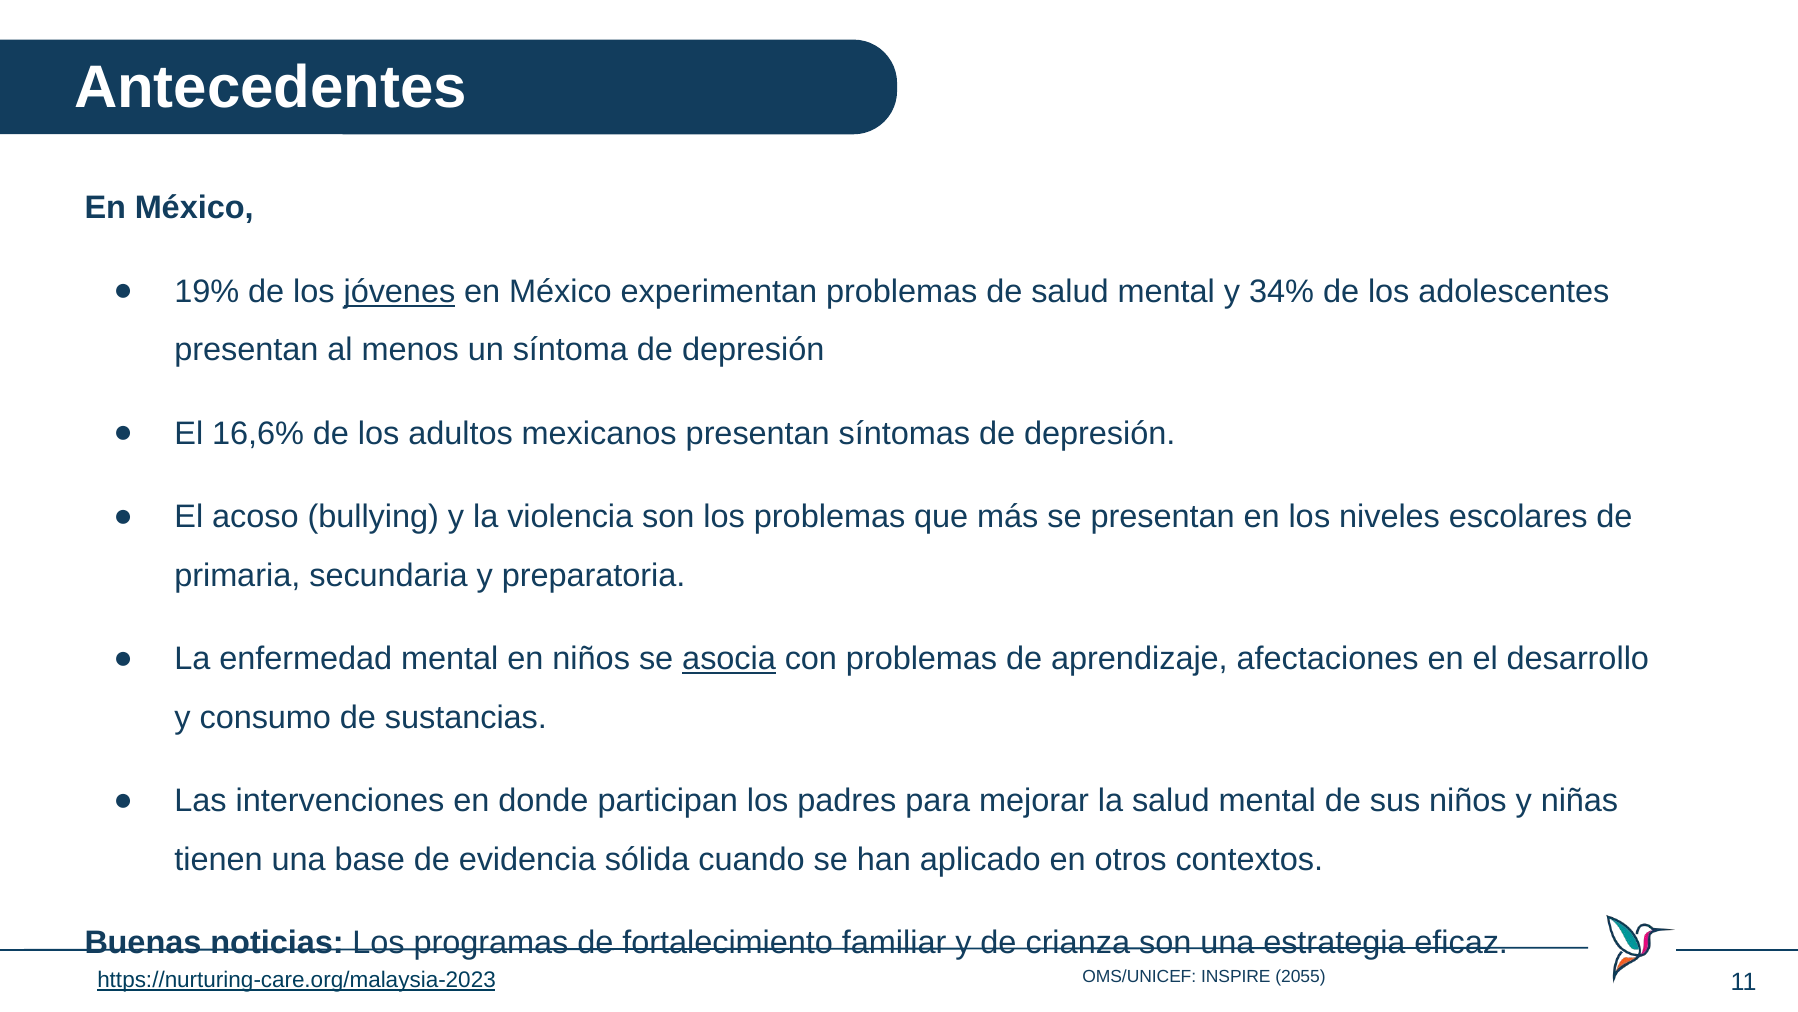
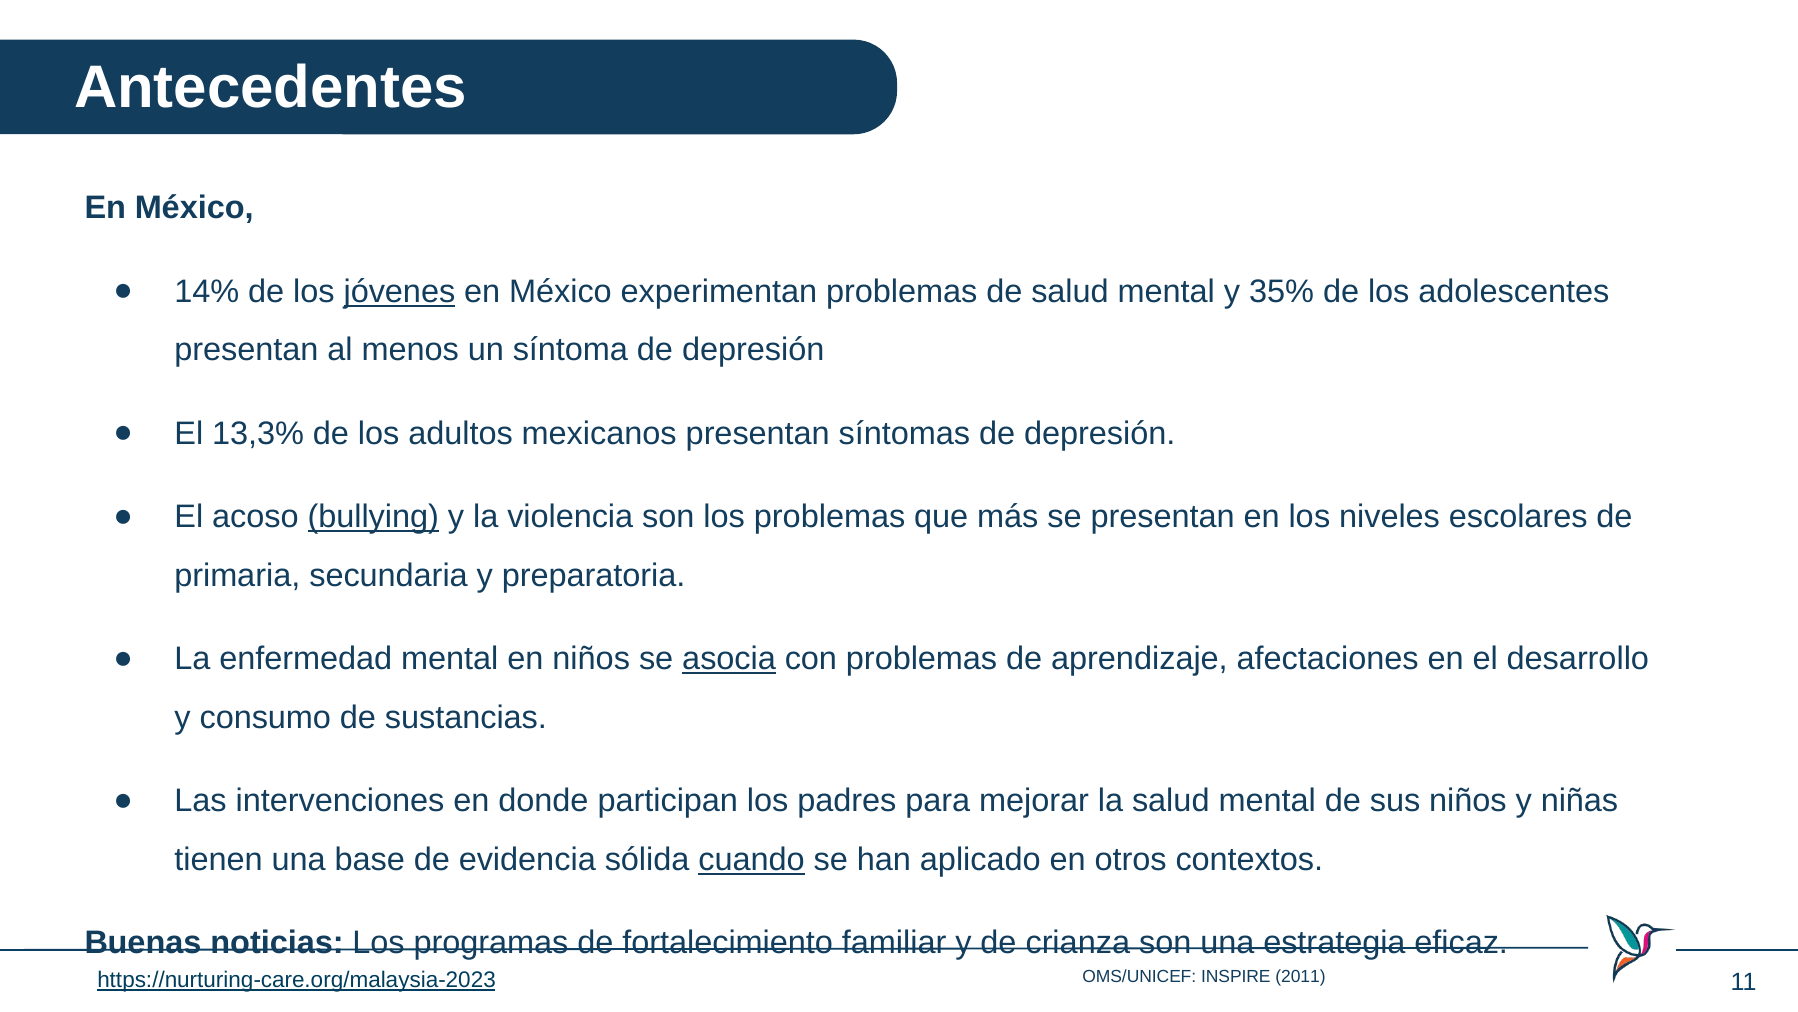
19%: 19% -> 14% (207, 292)
34%: 34% -> 35% (1282, 292)
16,6%: 16,6% -> 13,3% (258, 433)
bullying underline: none -> present (373, 517)
cuando underline: none -> present (752, 859)
2055: 2055 -> 2011 (1300, 976)
